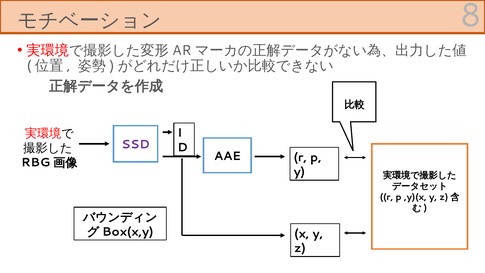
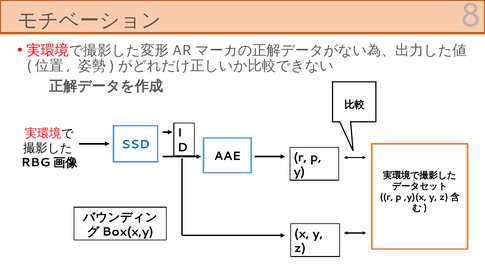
SSD colour: purple -> blue (136, 145)
